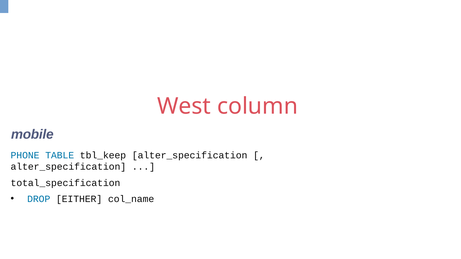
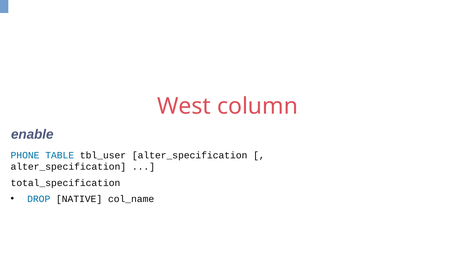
mobile: mobile -> enable (32, 135)
tbl_keep: tbl_keep -> tbl_user (103, 155)
EITHER: EITHER -> NATIVE (79, 199)
